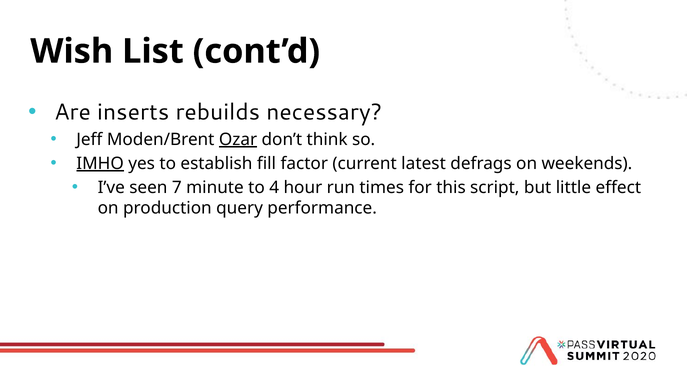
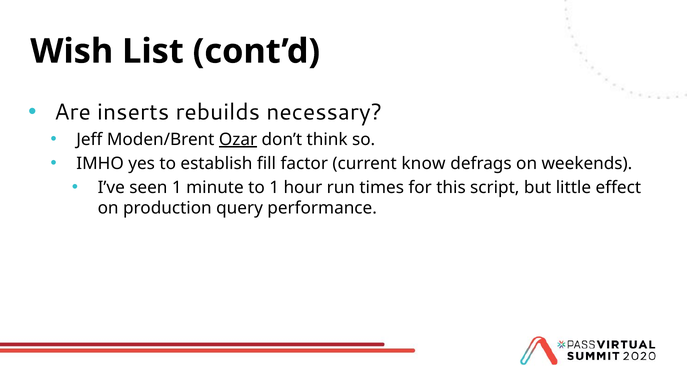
IMHO underline: present -> none (100, 164)
latest: latest -> know (423, 164)
seen 7: 7 -> 1 (177, 188)
to 4: 4 -> 1 (274, 188)
